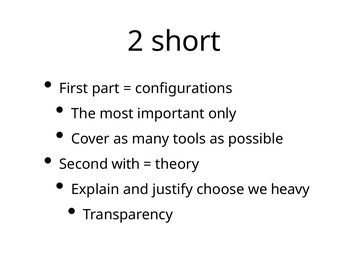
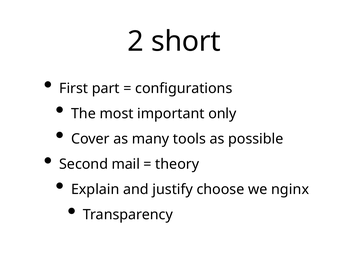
with: with -> mail (126, 164)
heavy: heavy -> nginx (290, 189)
